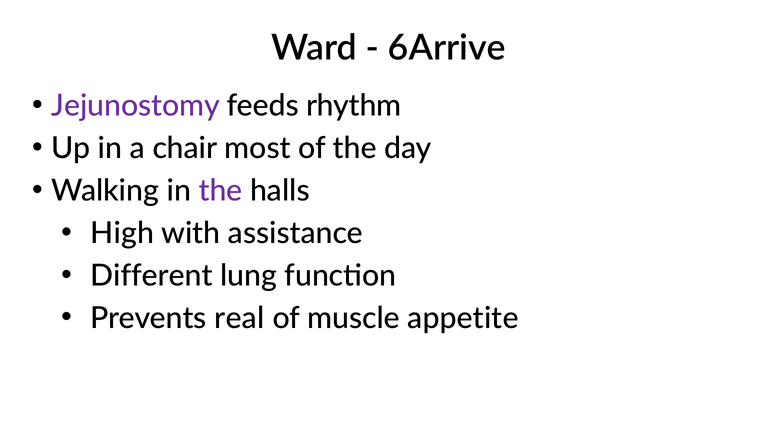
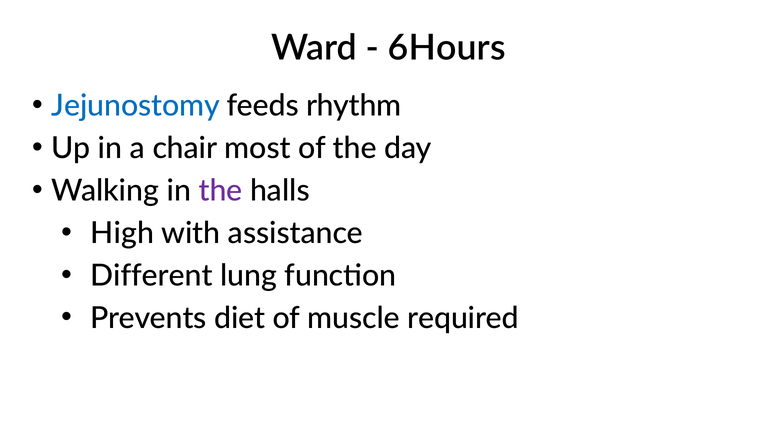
6Arrive: 6Arrive -> 6Hours (447, 48)
Jejunostomy colour: purple -> blue (136, 106)
real: real -> diet (240, 318)
appetite: appetite -> required (463, 318)
